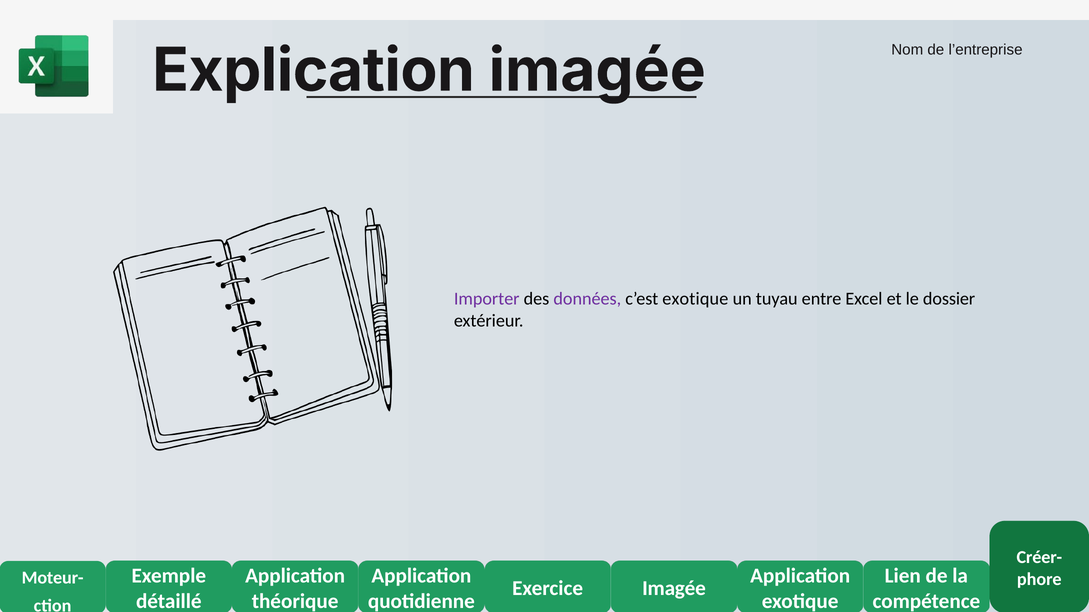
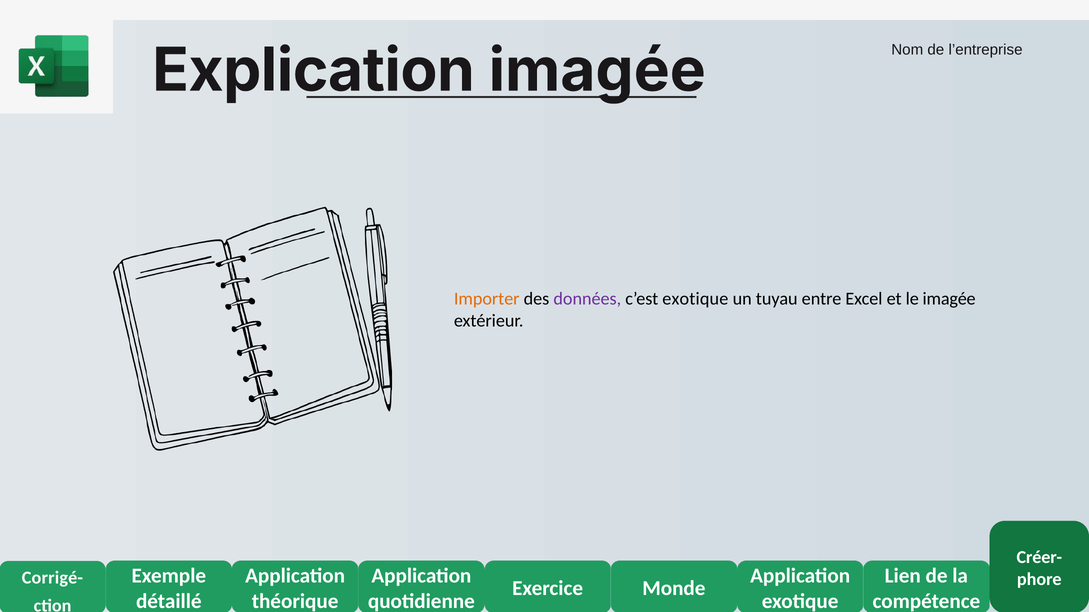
Importer colour: purple -> orange (487, 299)
le dossier: dossier -> imagée (949, 299)
Moteur-: Moteur- -> Corrigé- (52, 578)
Exercice Imagée: Imagée -> Monde (674, 589)
